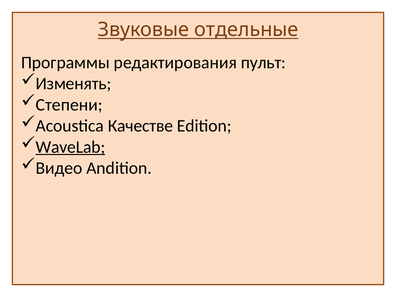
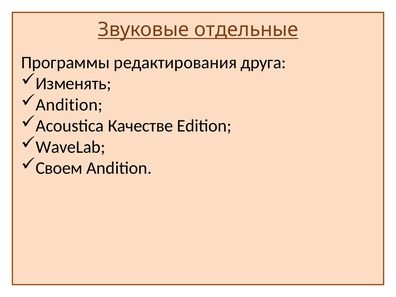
пульт: пульт -> друга (263, 62)
Степени: Степени -> Andition (69, 105)
WaveLab underline: present -> none (70, 147)
Видео: Видео -> Своем (59, 168)
